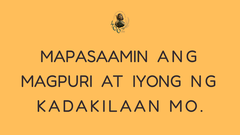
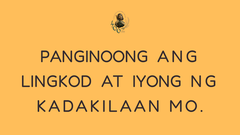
MAPASAAMIN: MAPASAAMIN -> PANGINOONG (94, 57)
MAGPURI: MAGPURI -> LINGKOD (57, 81)
